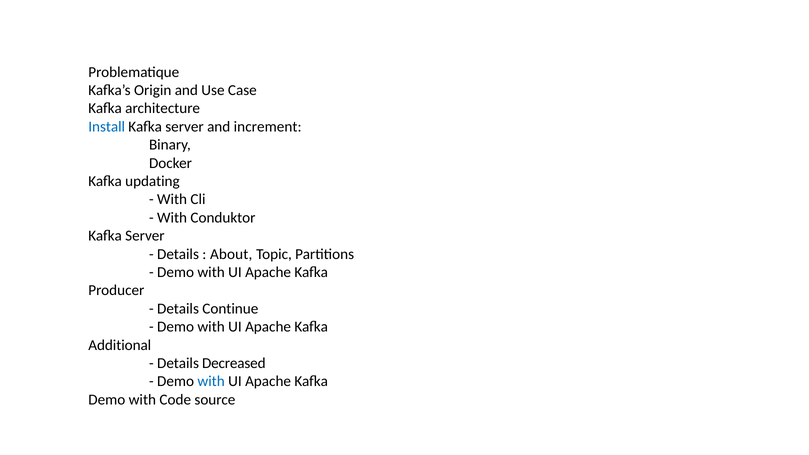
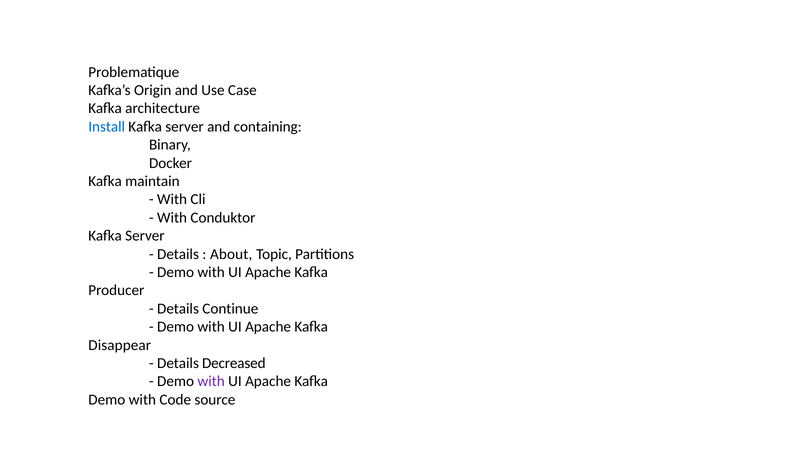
increment: increment -> containing (268, 127)
updating: updating -> maintain (152, 181)
Additional: Additional -> Disappear (120, 345)
with colour: blue -> purple (211, 381)
